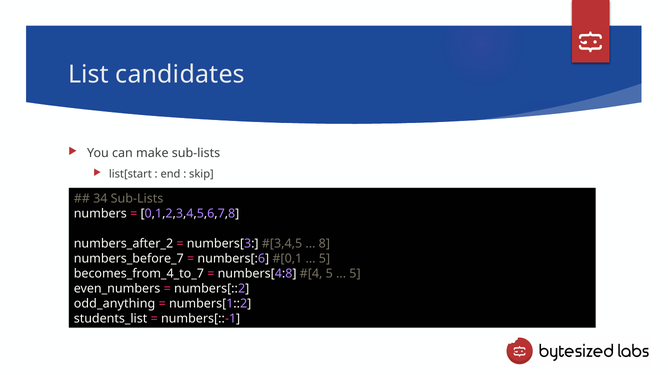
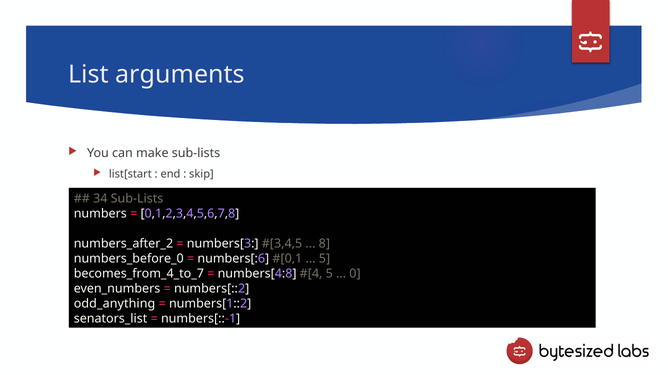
candidates: candidates -> arguments (180, 74)
numbers_before_7: numbers_before_7 -> numbers_before_0 (129, 259)
5: 5 -> 0 (355, 274)
students_list: students_list -> senators_list (111, 319)
